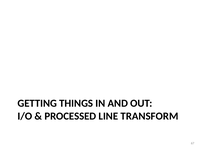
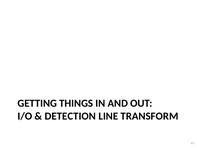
PROCESSED: PROCESSED -> DETECTION (70, 116)
